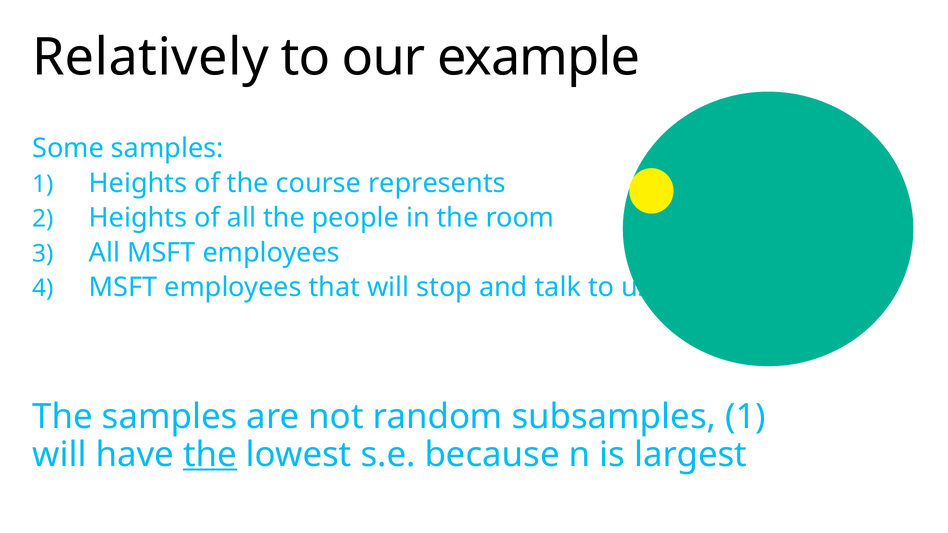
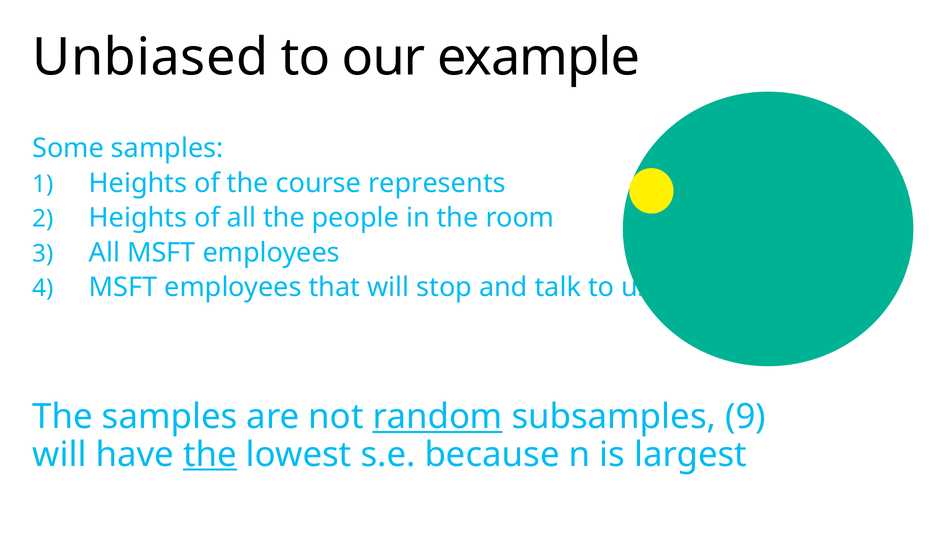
Relatively: Relatively -> Unbiased (150, 58)
random underline: none -> present (438, 417)
subsamples 1: 1 -> 9 (746, 417)
